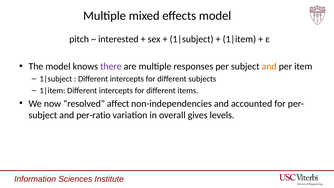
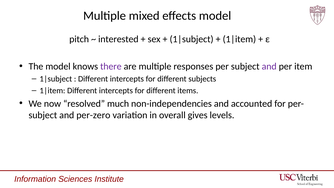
and colour: orange -> purple (269, 66)
affect: affect -> much (118, 103)
per-ratio: per-ratio -> per-zero (93, 115)
